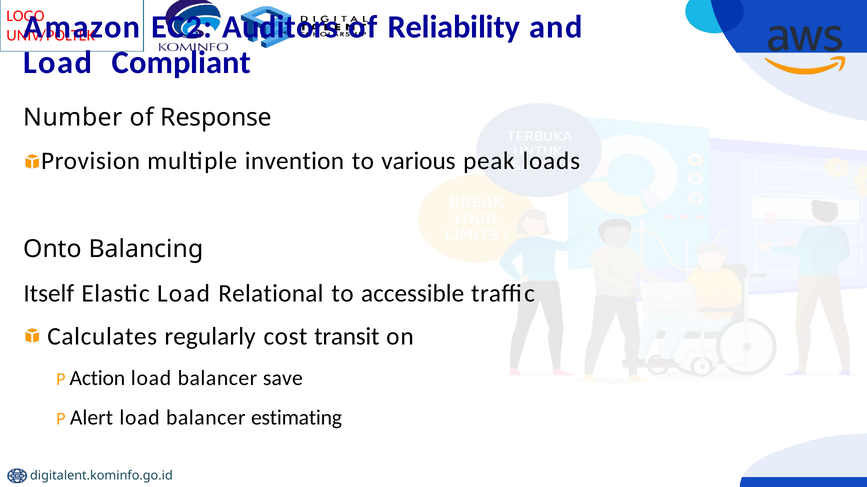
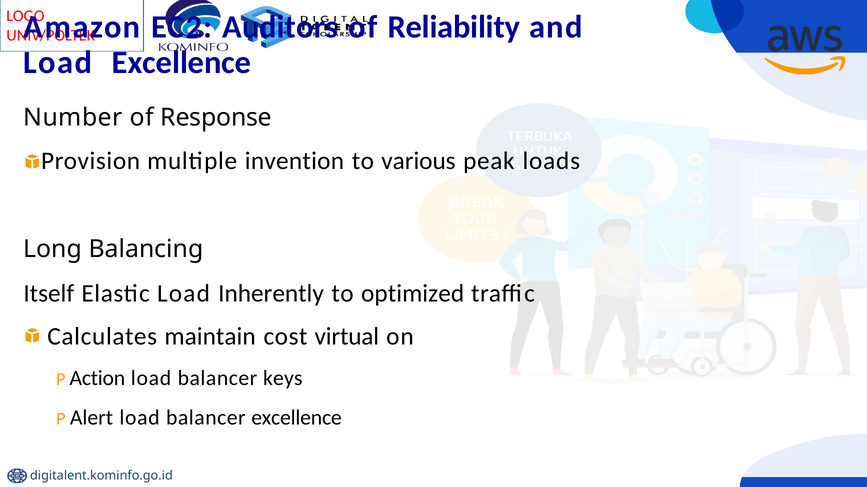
Load Compliant: Compliant -> Excellence (182, 63)
Onto: Onto -> Long (53, 249)
Relational: Relational -> Inherently (271, 294)
accessible: accessible -> optimized (413, 294)
regularly: regularly -> maintain (210, 337)
transit: transit -> virtual (347, 337)
save: save -> keys (283, 378)
balancer estimating: estimating -> excellence (297, 418)
